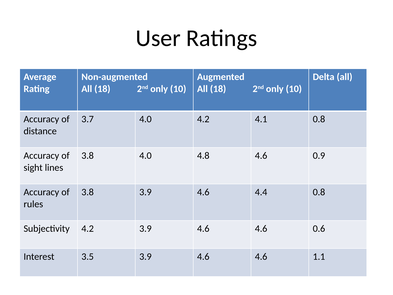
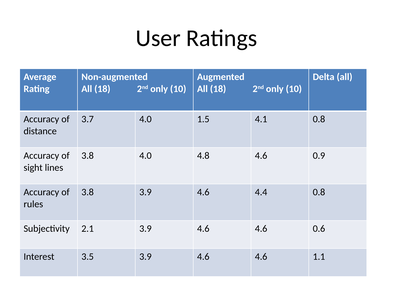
4.0 4.2: 4.2 -> 1.5 (203, 119)
Subjectivity 4.2: 4.2 -> 2.1 (88, 228)
